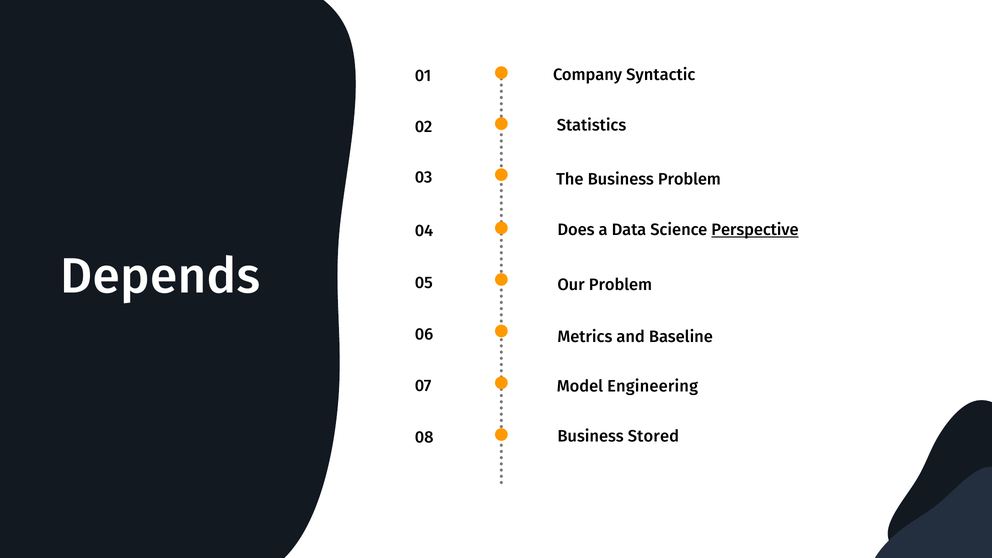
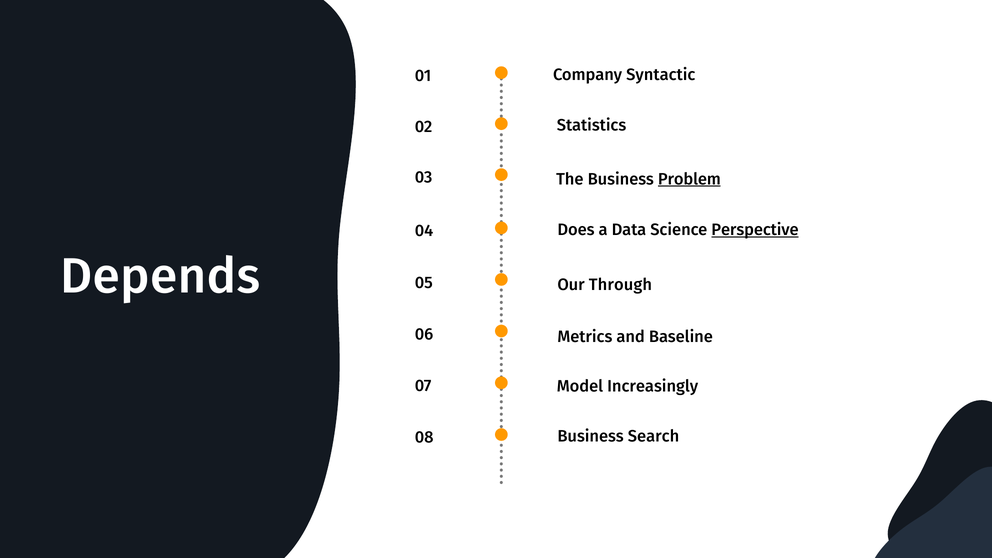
Problem underline: none -> present (689, 179)
Our Problem: Problem -> Through (620, 285)
Engineering: Engineering -> Increasingly (653, 386)
Stored: Stored -> Search (654, 436)
